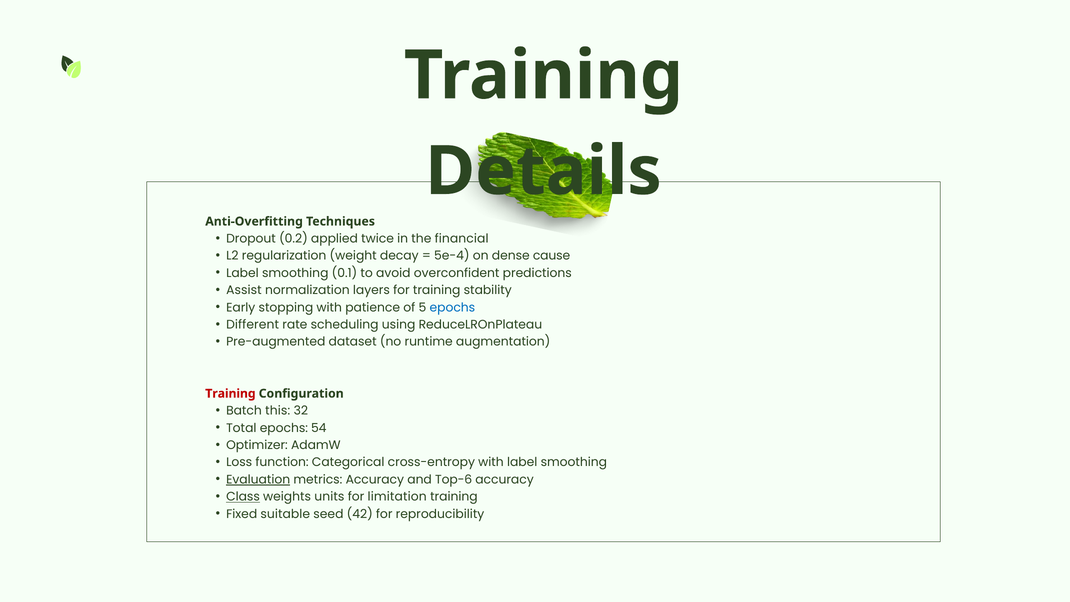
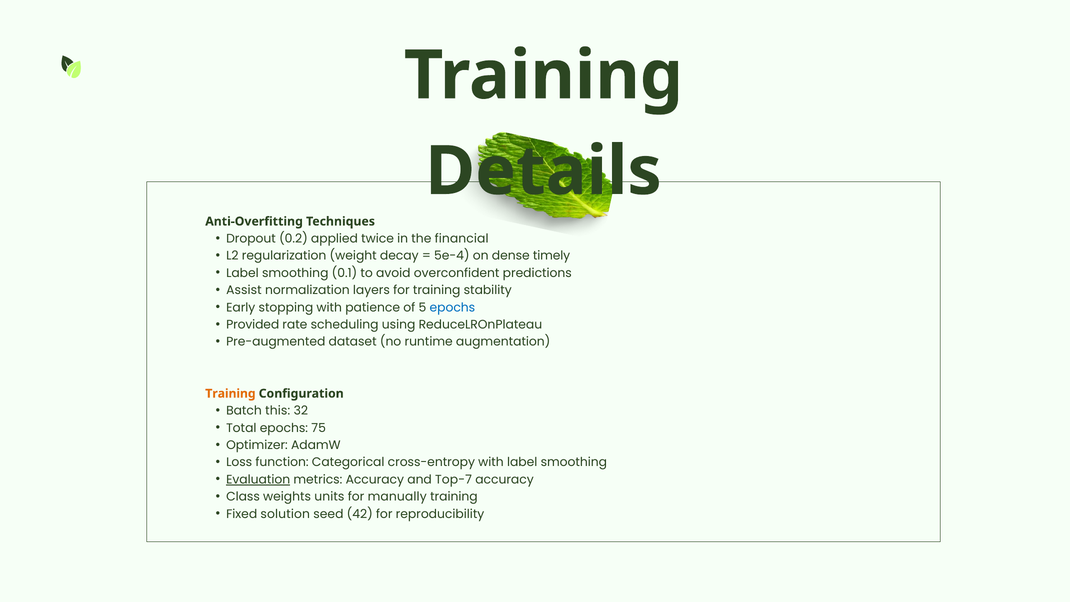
cause: cause -> timely (552, 256)
Different: Different -> Provided (253, 325)
Training colour: red -> orange (230, 393)
54: 54 -> 75 (319, 428)
Top-6: Top-6 -> Top-7 (454, 480)
Class underline: present -> none (243, 497)
limitation: limitation -> manually (397, 497)
suitable: suitable -> solution (285, 514)
